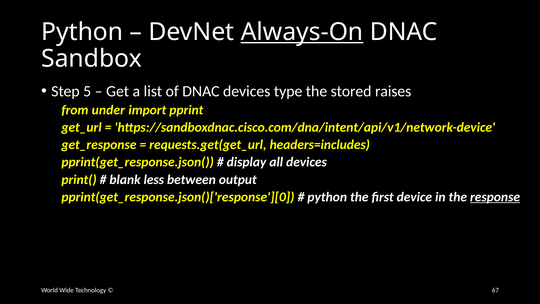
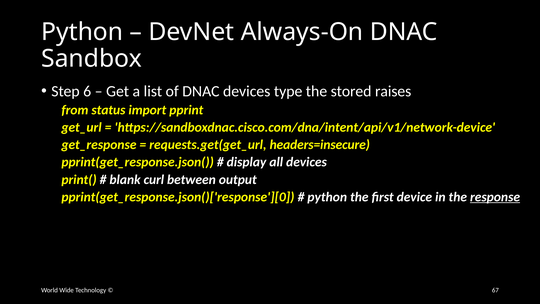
Always-On underline: present -> none (302, 32)
5: 5 -> 6 (87, 91)
under: under -> status (108, 110)
headers=includes: headers=includes -> headers=insecure (320, 145)
less: less -> curl (154, 179)
